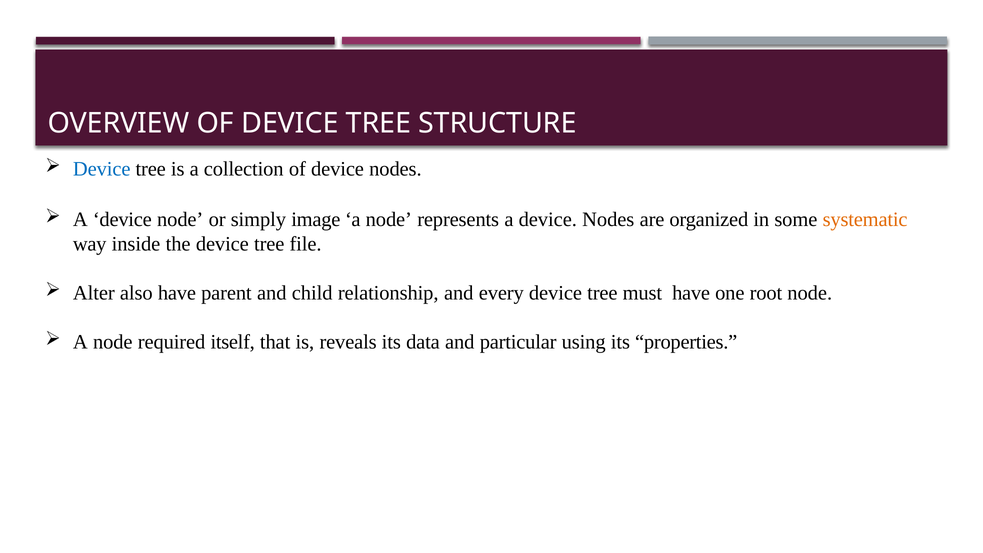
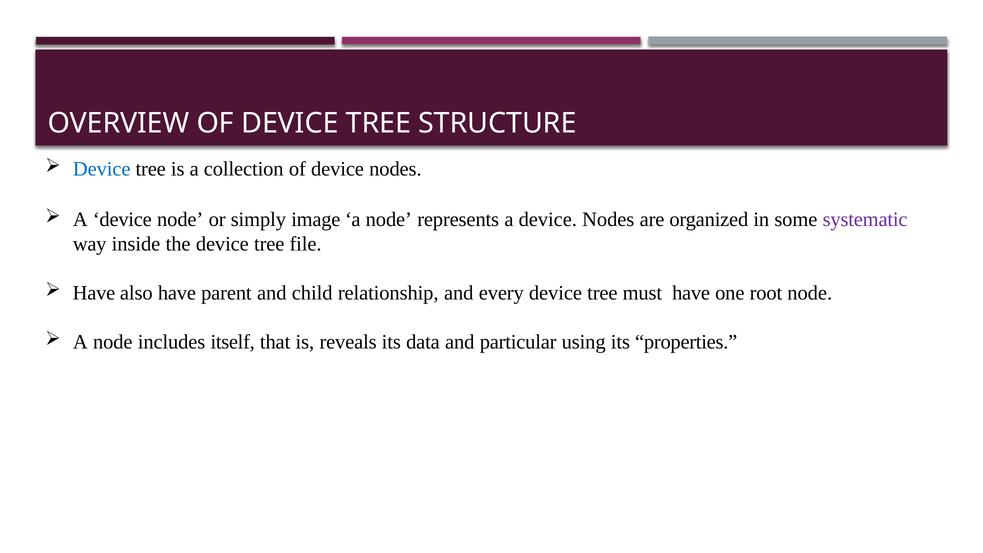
systematic colour: orange -> purple (865, 219)
Alter: Alter -> Have (94, 293)
required: required -> includes (172, 342)
